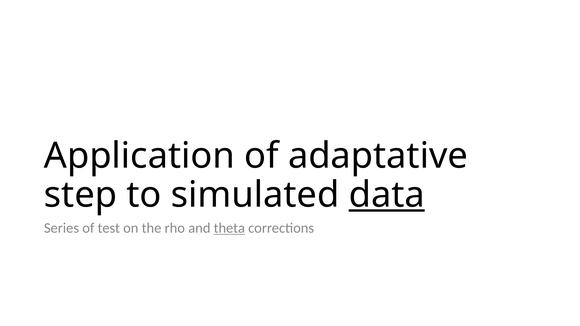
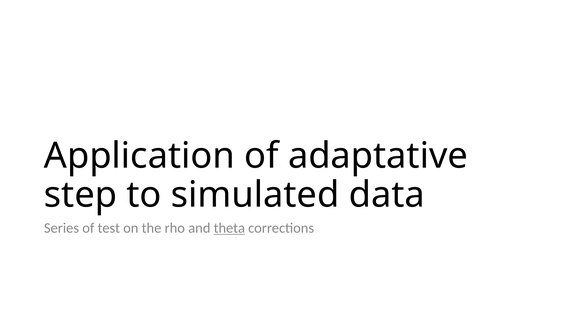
data underline: present -> none (387, 195)
